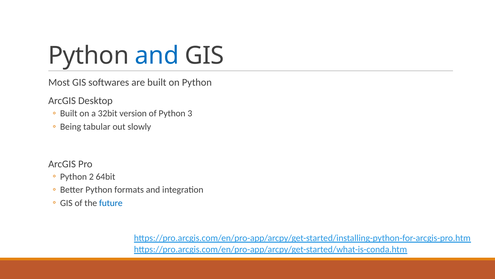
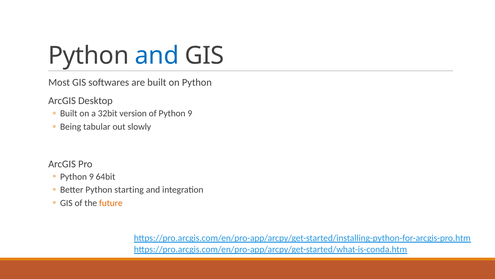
of Python 3: 3 -> 9 (190, 113)
2: 2 -> 9 (91, 176)
formats: formats -> starting (129, 189)
future colour: blue -> orange (111, 203)
